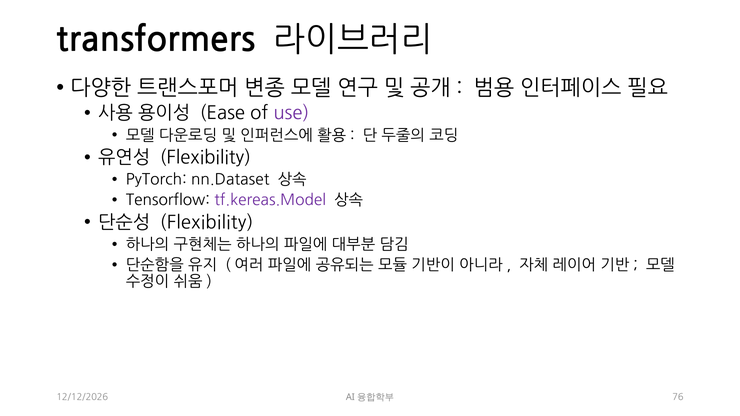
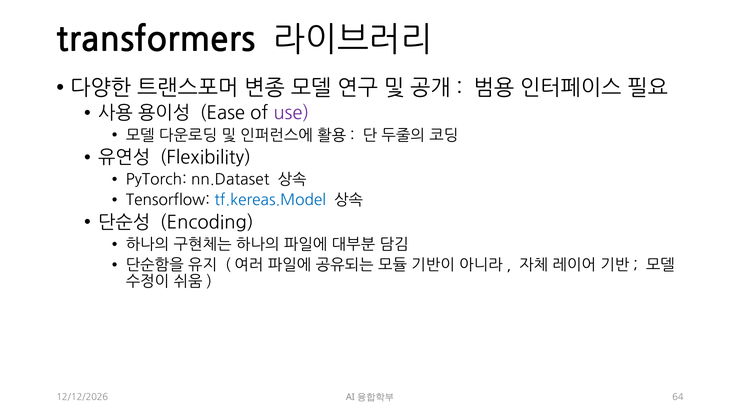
tf.kereas.Model colour: purple -> blue (270, 200)
Flexibility: Flexibility -> Encoding (207, 223)
76: 76 -> 64 (678, 398)
